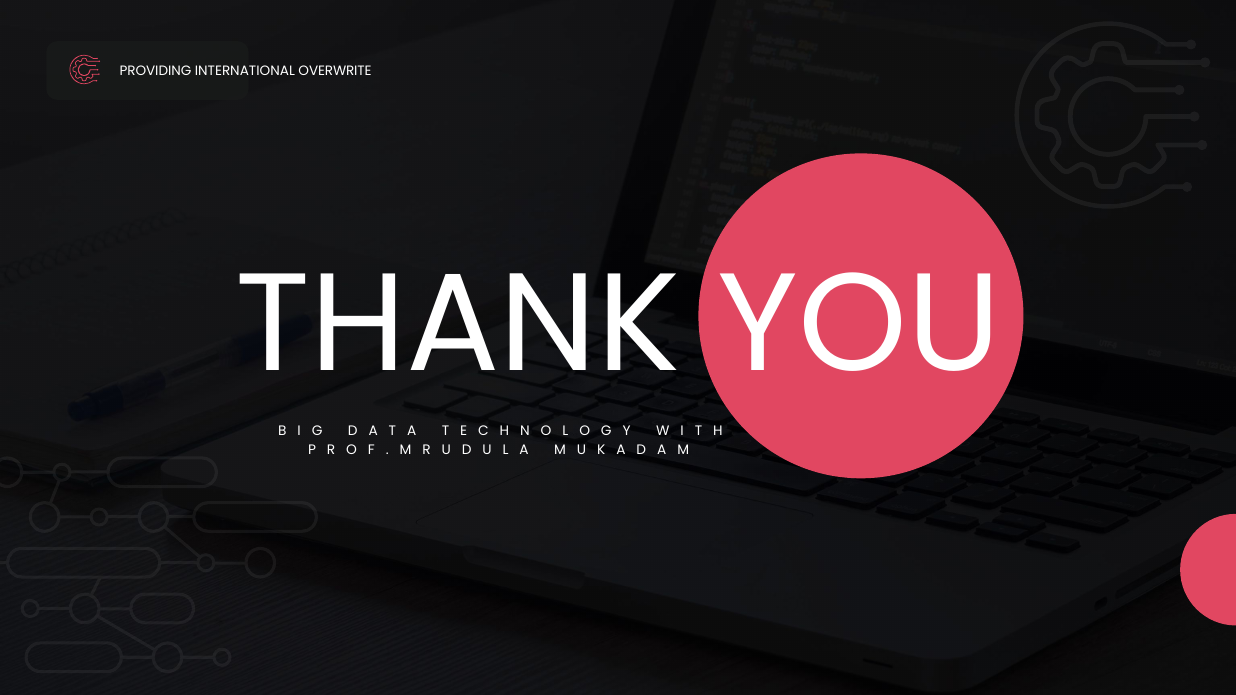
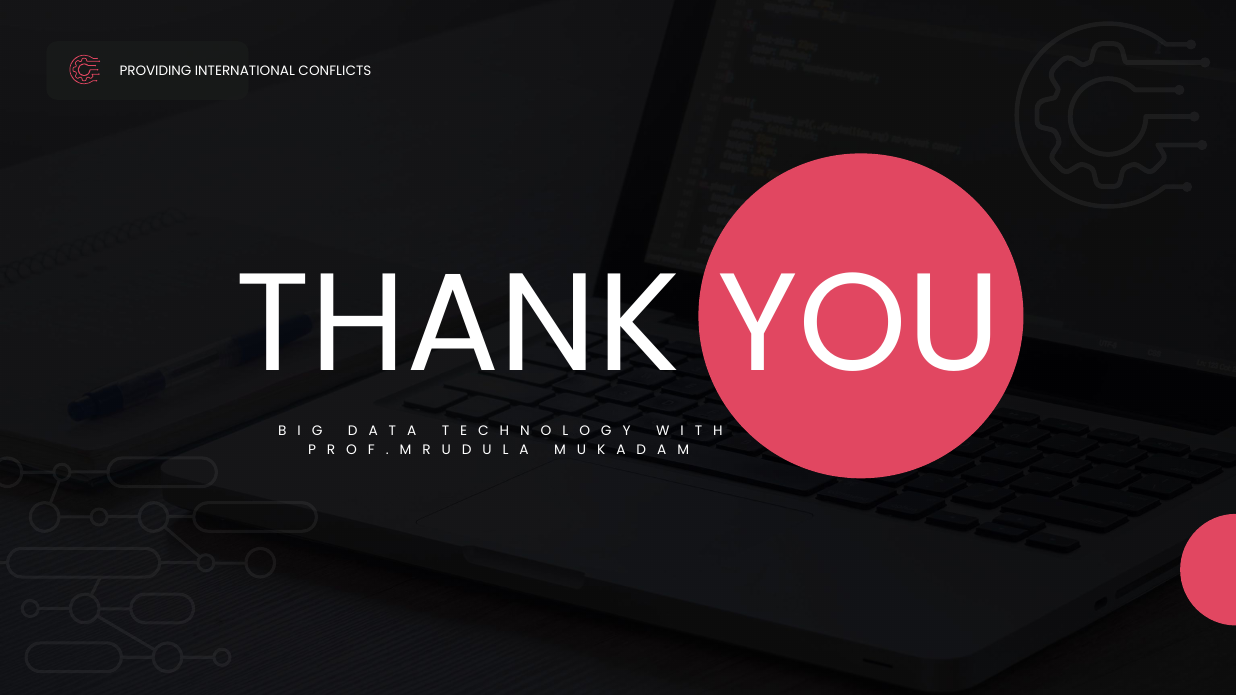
OVERWRITE: OVERWRITE -> CONFLICTS (335, 71)
